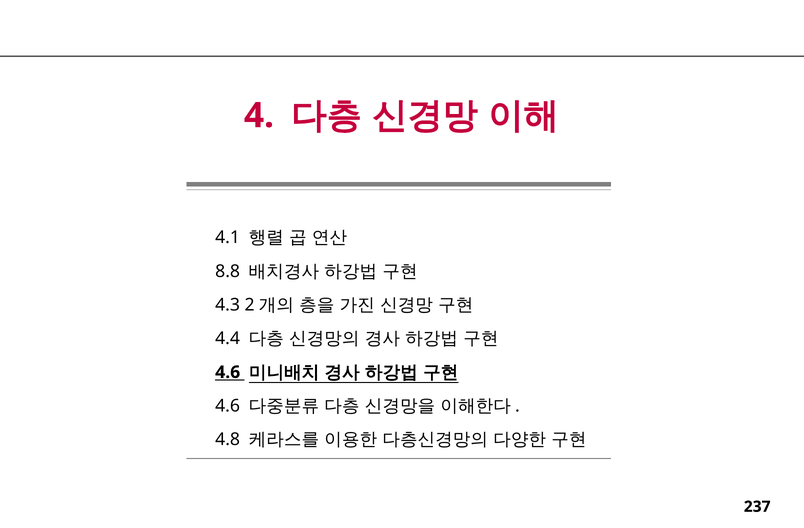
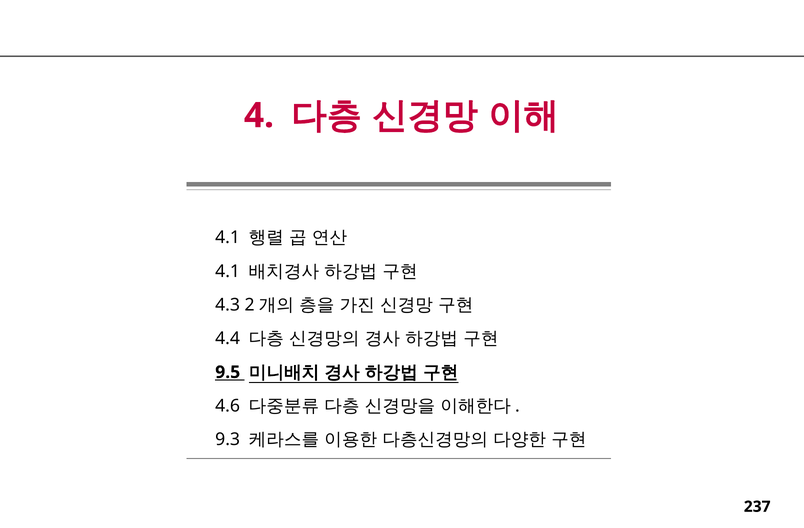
8.8: 8.8 -> 4.1 (228, 271)
4.6: 4.6 -> 9.5 (228, 372)
4.8: 4.8 -> 9.3 (228, 440)
